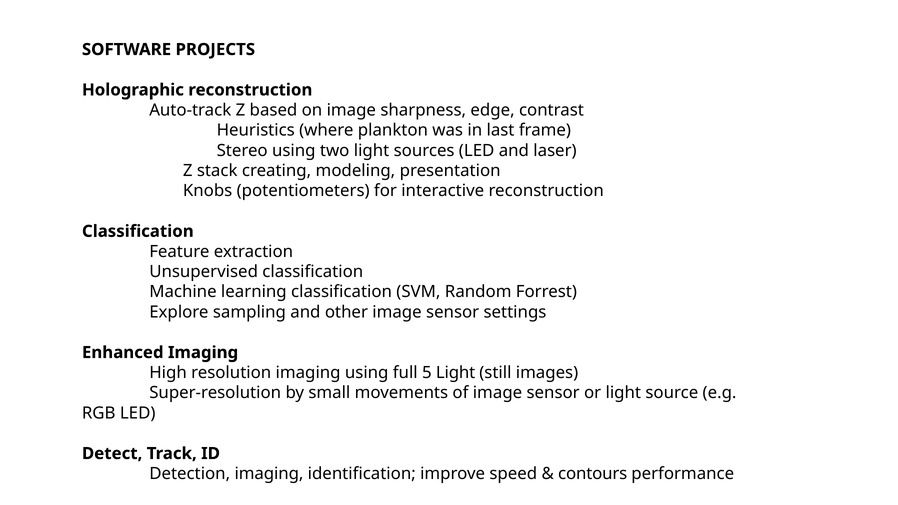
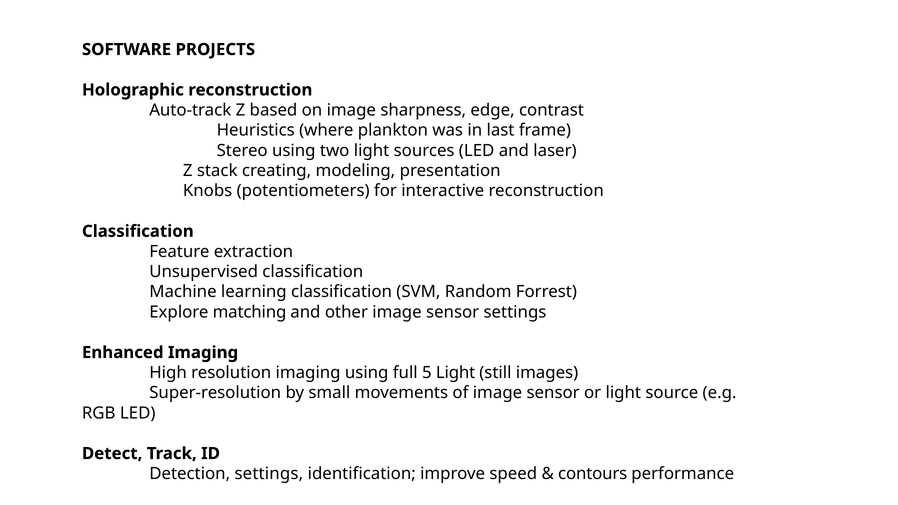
sampling: sampling -> matching (250, 312)
Detection imaging: imaging -> settings (269, 474)
